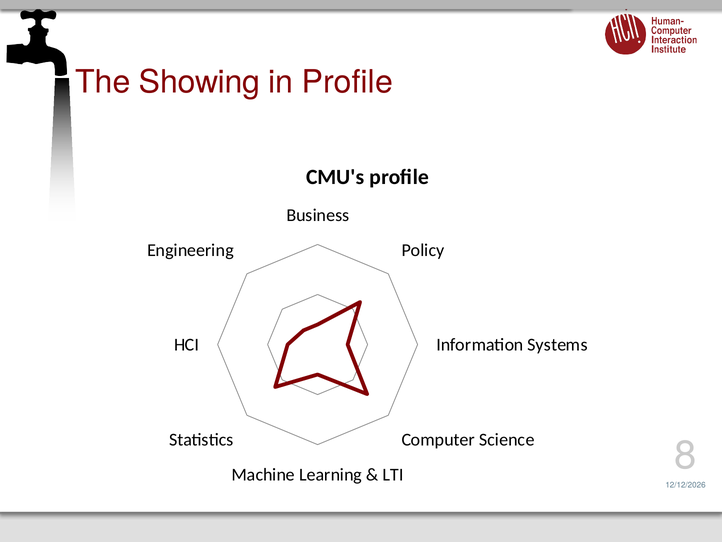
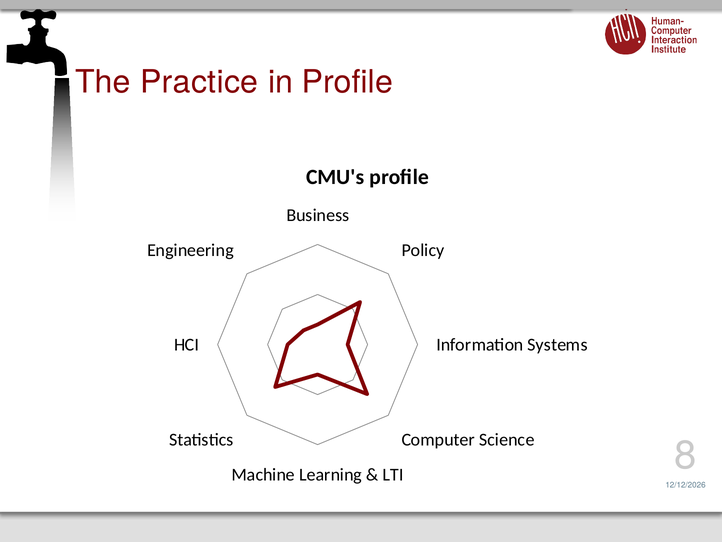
Showing: Showing -> Practice (199, 82)
